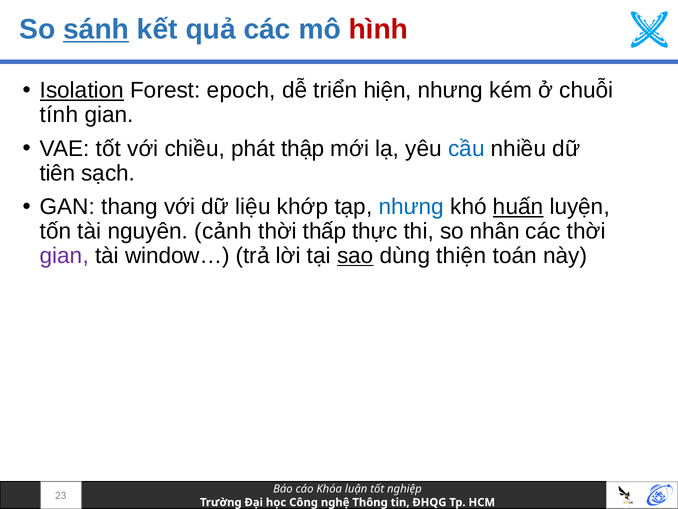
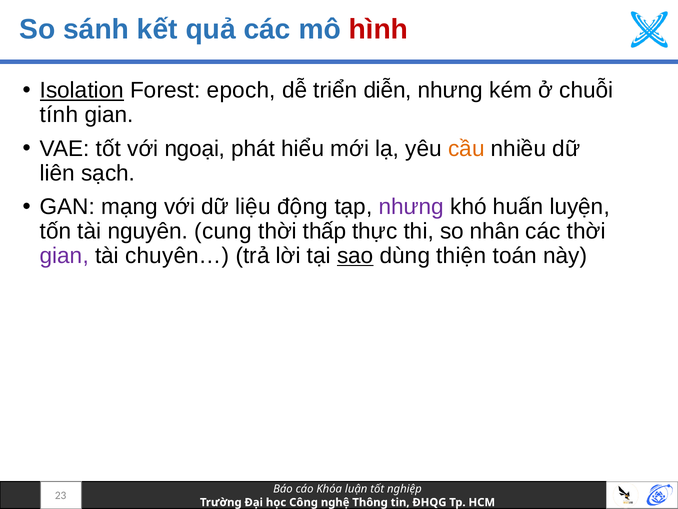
sánh underline: present -> none (96, 29)
hiện: hiện -> diễn (388, 90)
chiều: chiều -> ngoại (195, 149)
thập: thập -> hiểu (303, 149)
cầu colour: blue -> orange (466, 149)
tiên: tiên -> liên (57, 173)
thang: thang -> mạng (130, 207)
khớp: khớp -> động (303, 207)
nhưng colour: blue -> purple (411, 207)
huấn underline: present -> none (518, 207)
cảnh: cảnh -> cung (223, 231)
window…: window… -> chuyên… (177, 256)
